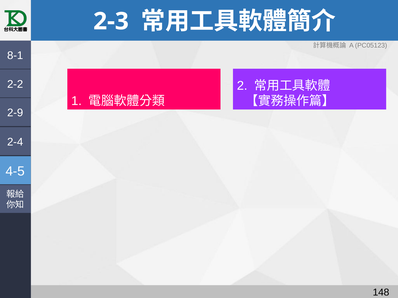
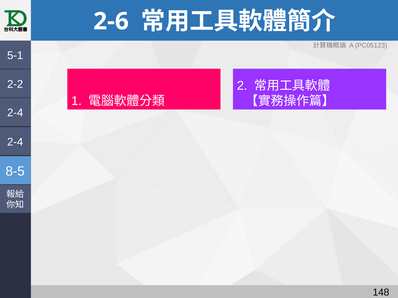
2-3: 2-3 -> 2-6 (111, 21)
8-1: 8-1 -> 5-1 (15, 56)
2-9: 2-9 -> 2-4 (15, 113)
4-5: 4-5 -> 8-5 (15, 171)
